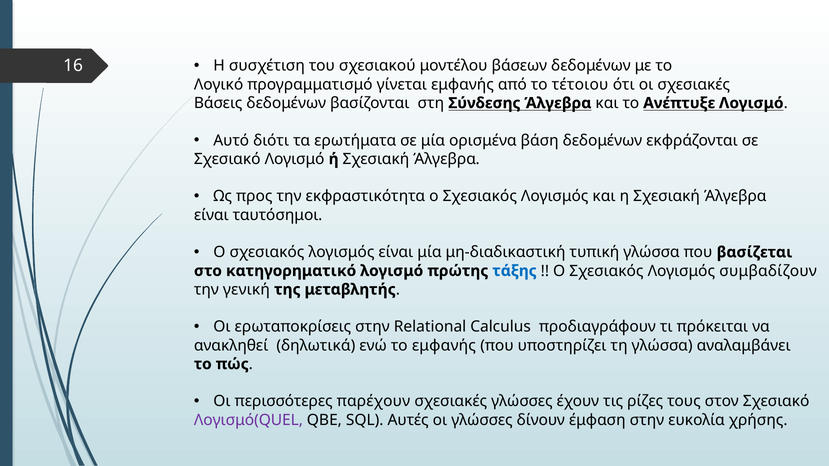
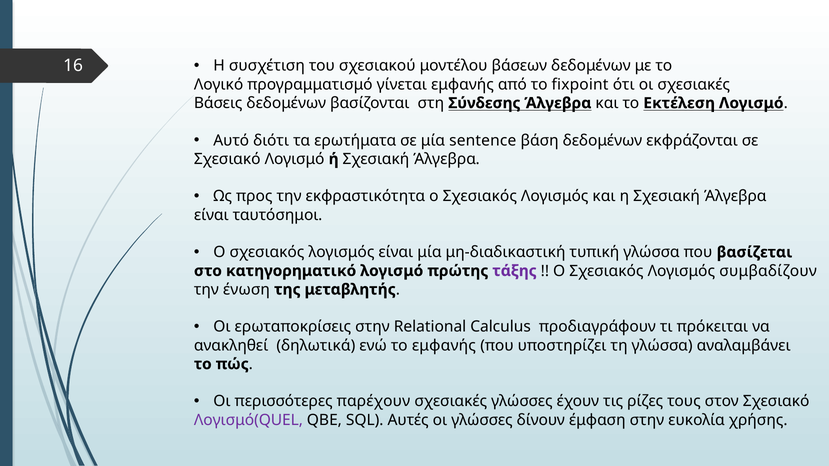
τέτοιου: τέτοιου -> fixpoint (580, 85)
Ανέπτυξε: Ανέπτυξε -> Εκτέλεση (679, 103)
ορισμένα: ορισμένα -> sentence (483, 140)
τάξης colour: blue -> purple (515, 271)
γενική: γενική -> ένωση (246, 290)
